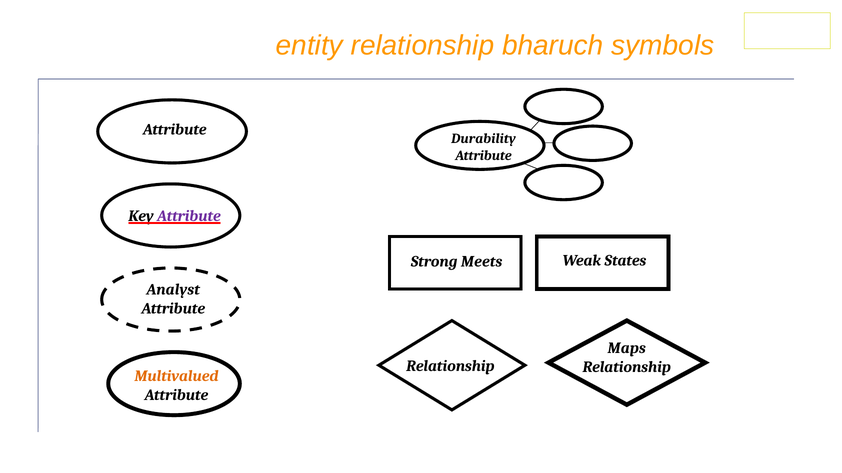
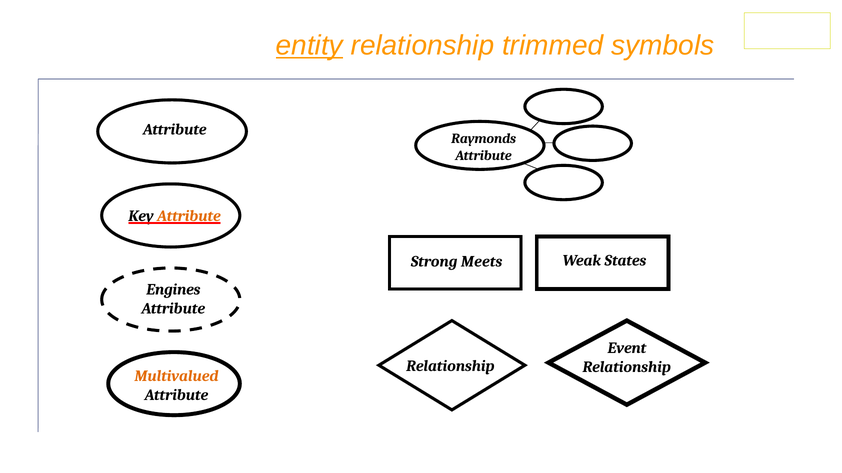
entity underline: none -> present (309, 46)
bharuch: bharuch -> trimmed (553, 46)
Durability: Durability -> Raymonds (484, 139)
Attribute colour: purple -> orange (189, 217)
Analyst: Analyst -> Engines (173, 290)
Maps: Maps -> Event (627, 349)
